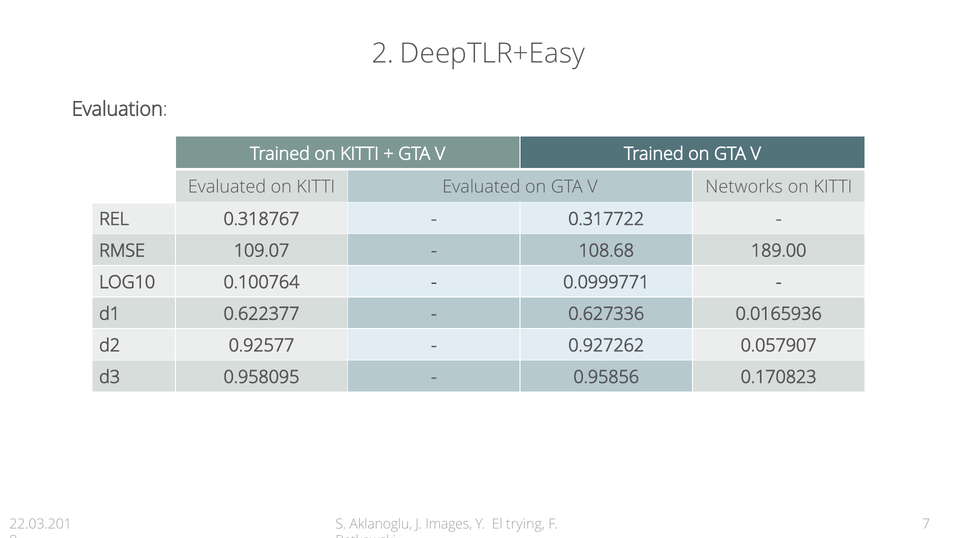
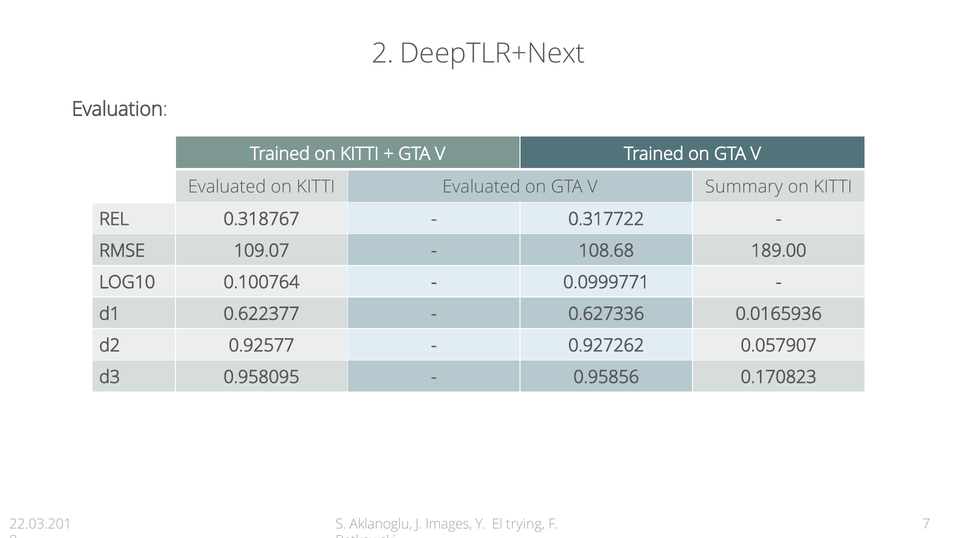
DeepTLR+Easy: DeepTLR+Easy -> DeepTLR+Next (493, 53)
Networks: Networks -> Summary (744, 187)
